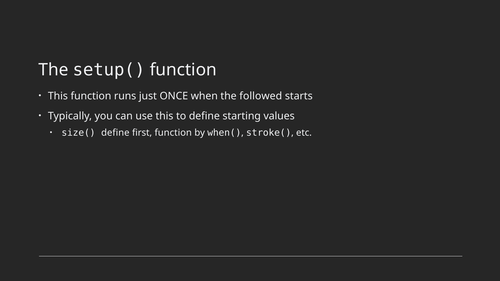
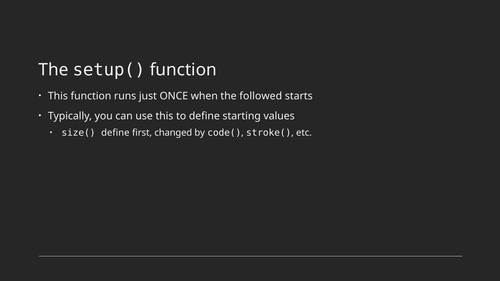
first function: function -> changed (173, 133)
when(: when( -> code( (224, 133)
